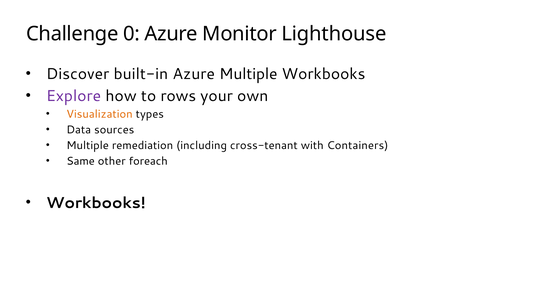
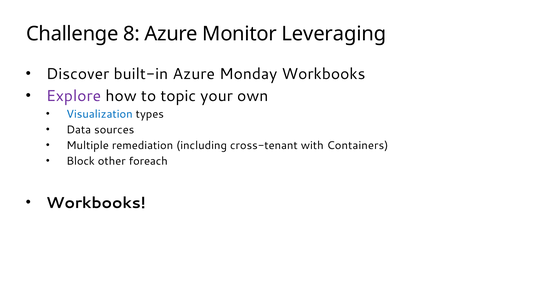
0: 0 -> 8 (132, 34)
Lighthouse: Lighthouse -> Leveraging (334, 34)
Azure Multiple: Multiple -> Monday (248, 74)
rows: rows -> topic (178, 96)
Visualization colour: orange -> blue (99, 114)
Same: Same -> Block (81, 161)
